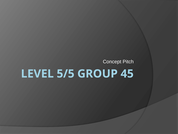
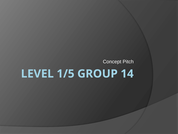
5/5: 5/5 -> 1/5 (66, 73)
45: 45 -> 14 (127, 73)
